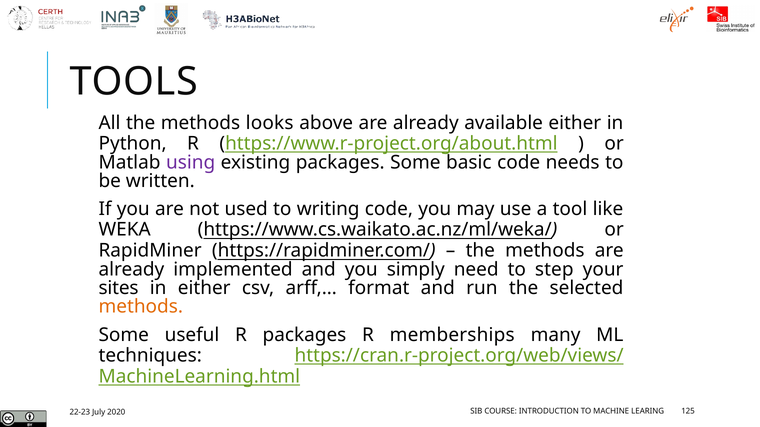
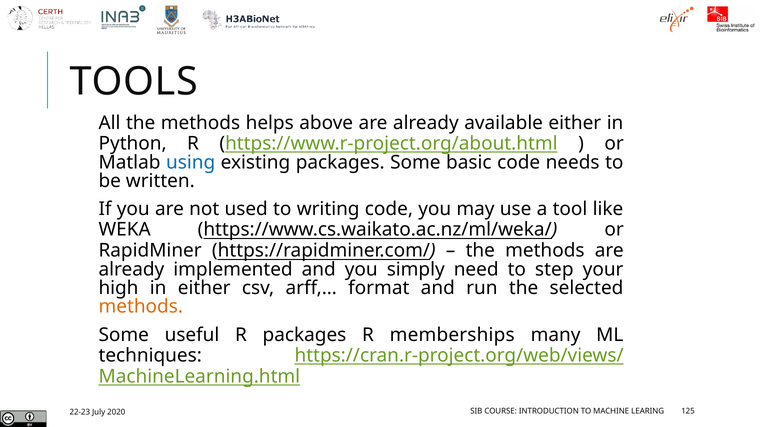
looks: looks -> helps (270, 123)
using colour: purple -> blue (191, 163)
sites: sites -> high (119, 288)
